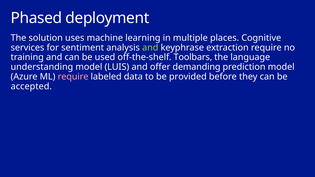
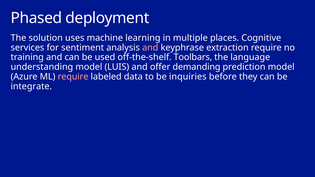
and colour: light green -> pink (150, 48)
provided: provided -> inquiries (188, 77)
accepted: accepted -> integrate (31, 86)
